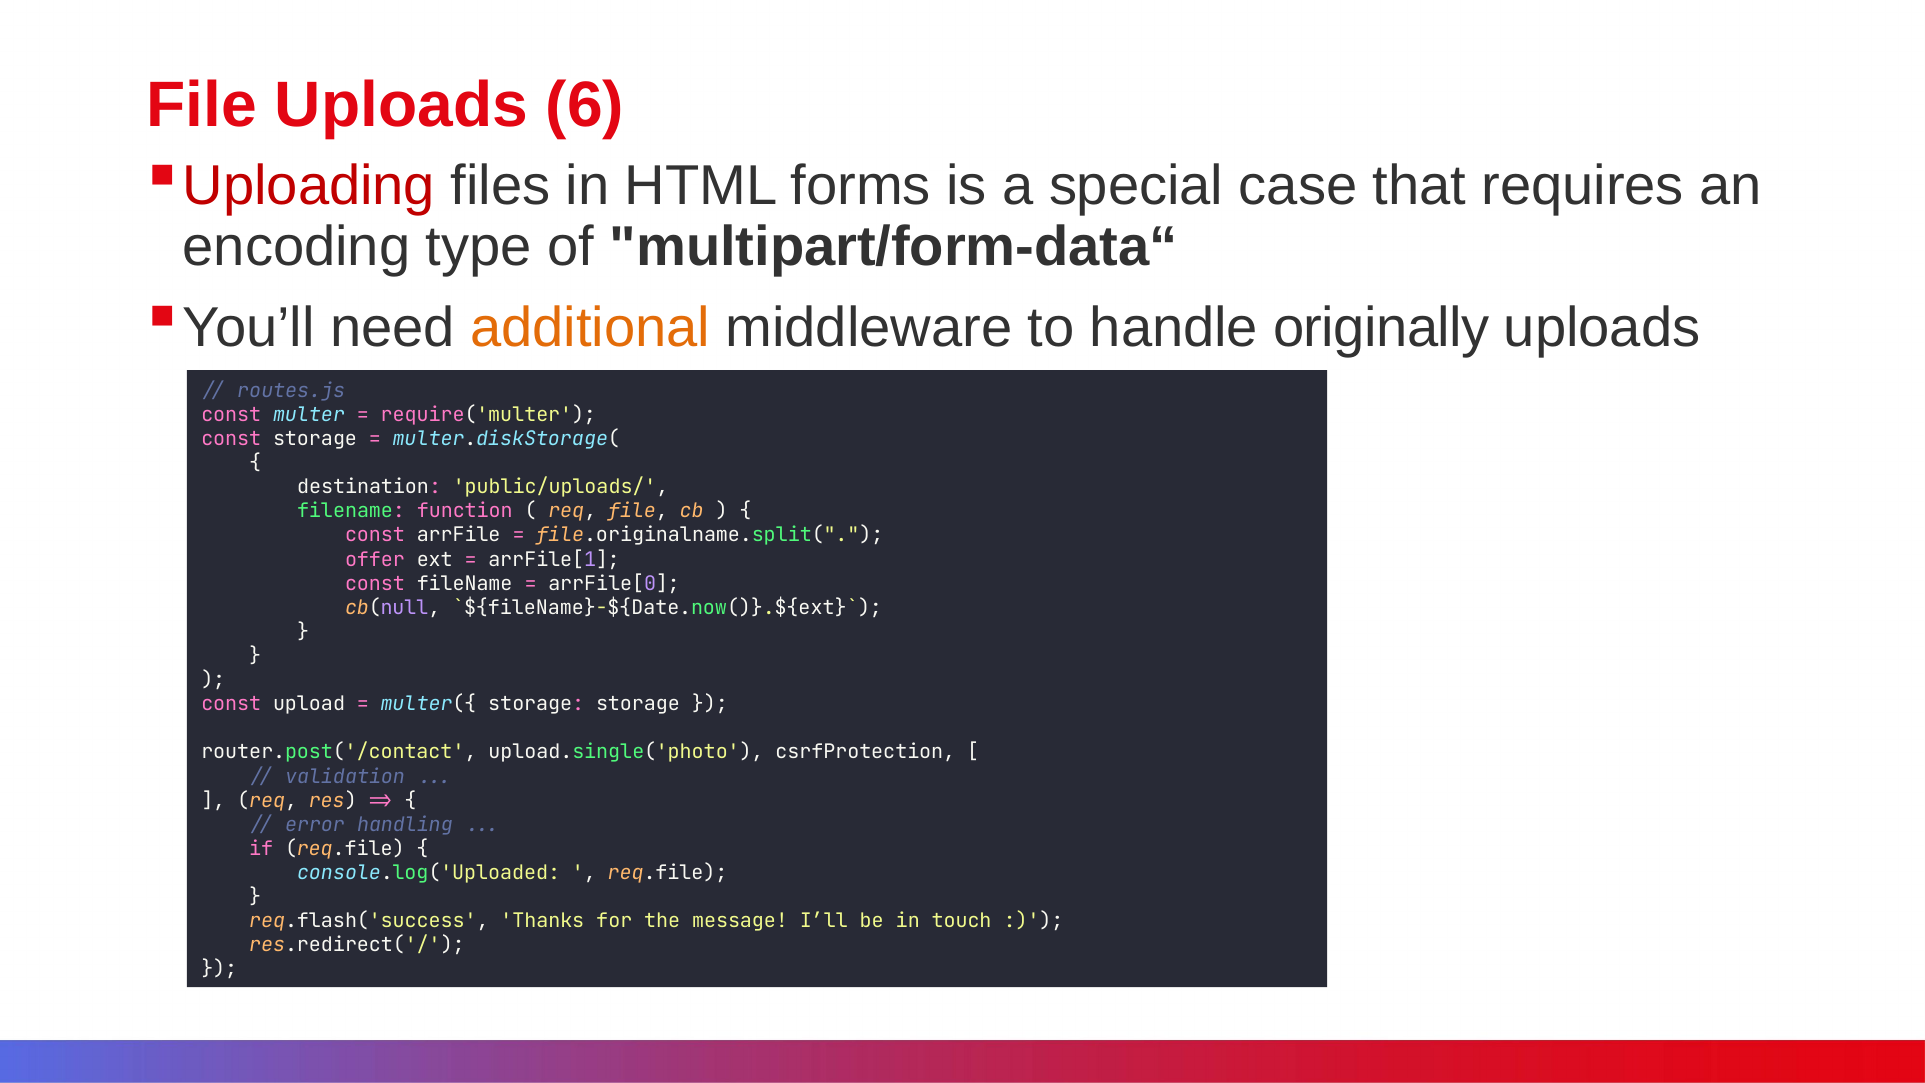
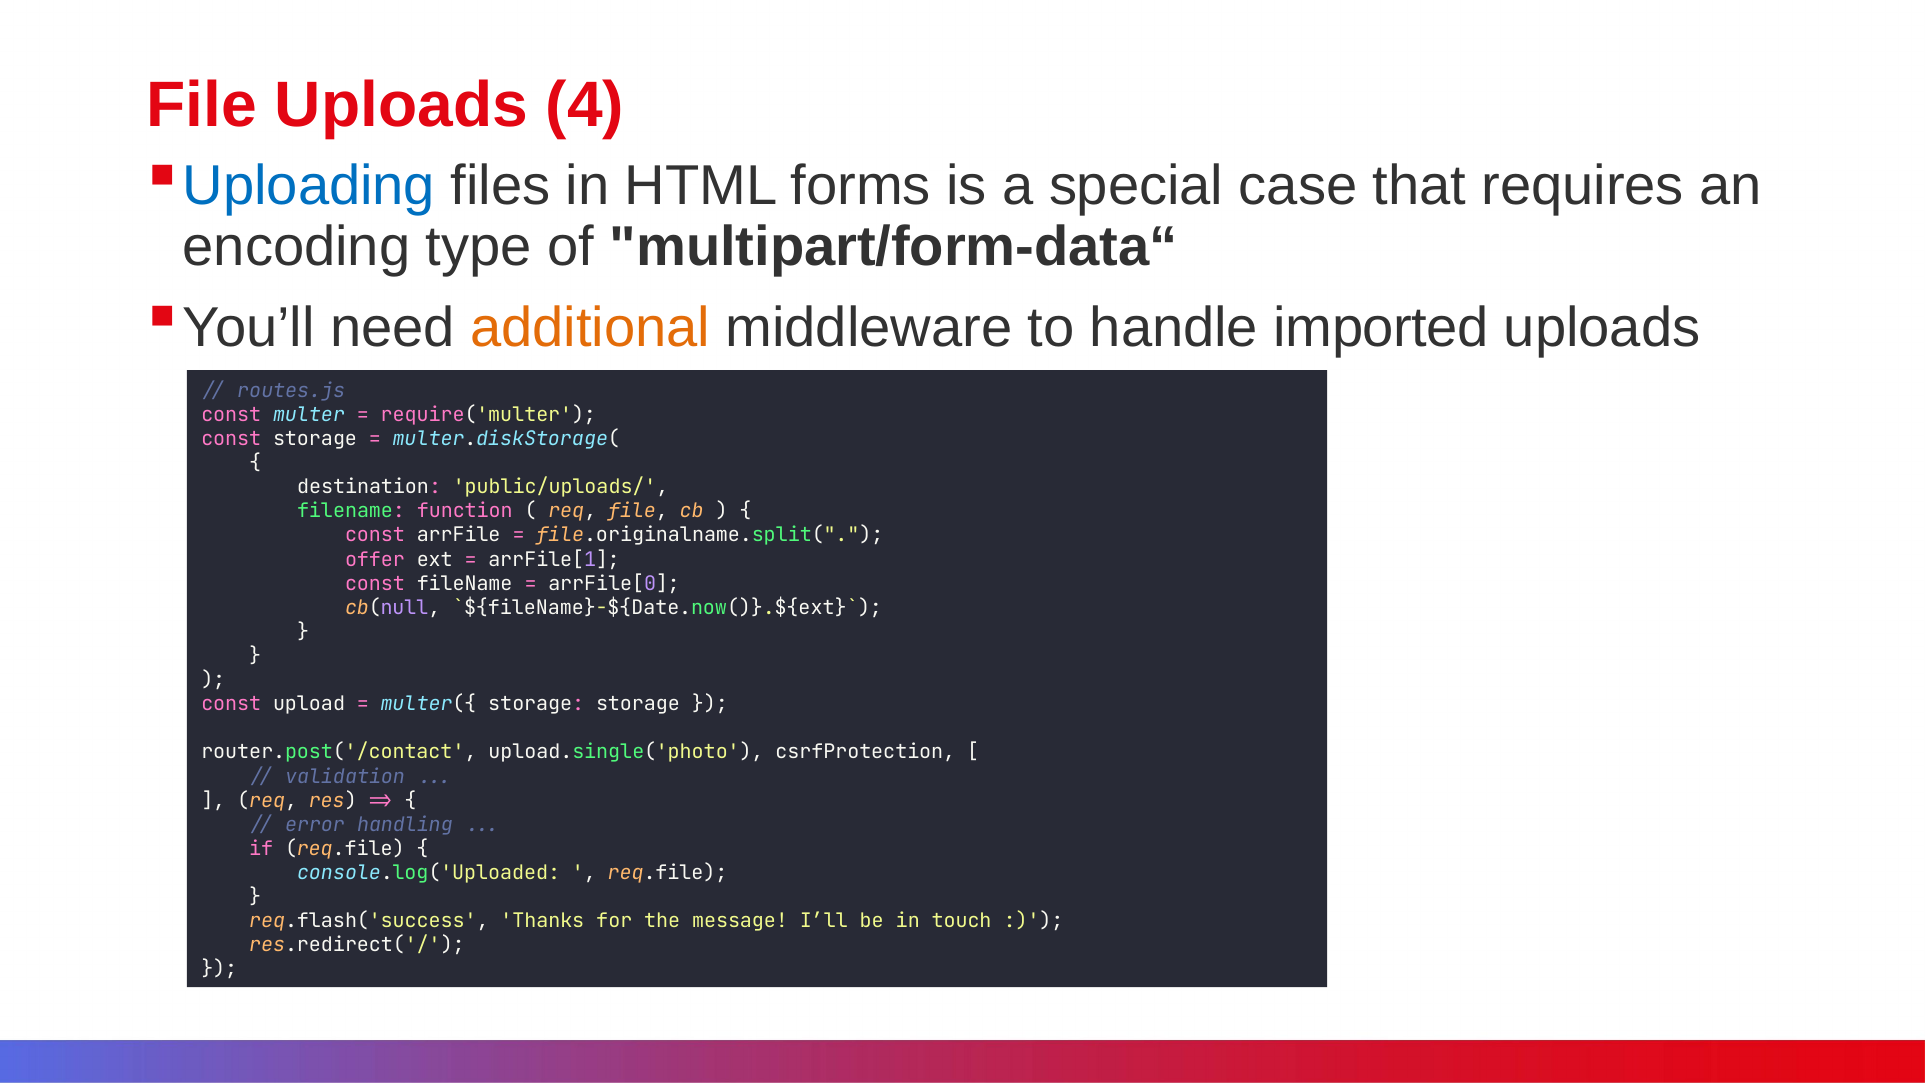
6: 6 -> 4 (585, 106)
Uploading colour: red -> blue (309, 186)
originally: originally -> imported (1381, 328)
